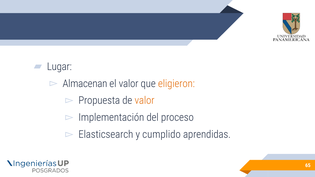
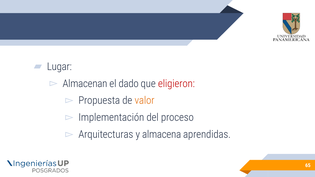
el valor: valor -> dado (129, 84)
eligieron colour: orange -> red (176, 84)
Elasticsearch: Elasticsearch -> Arquitecturas (106, 135)
cumplido: cumplido -> almacena (162, 135)
